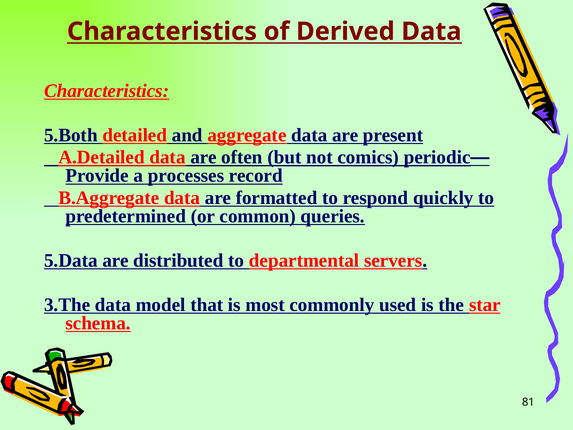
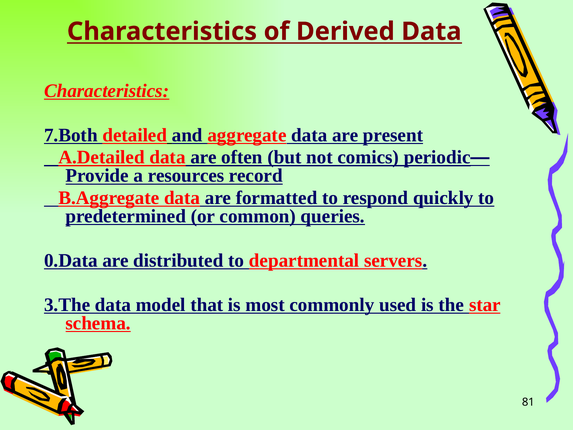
5.Both: 5.Both -> 7.Both (71, 135)
processes: processes -> resources (186, 175)
5.Data: 5.Data -> 0.Data (71, 260)
